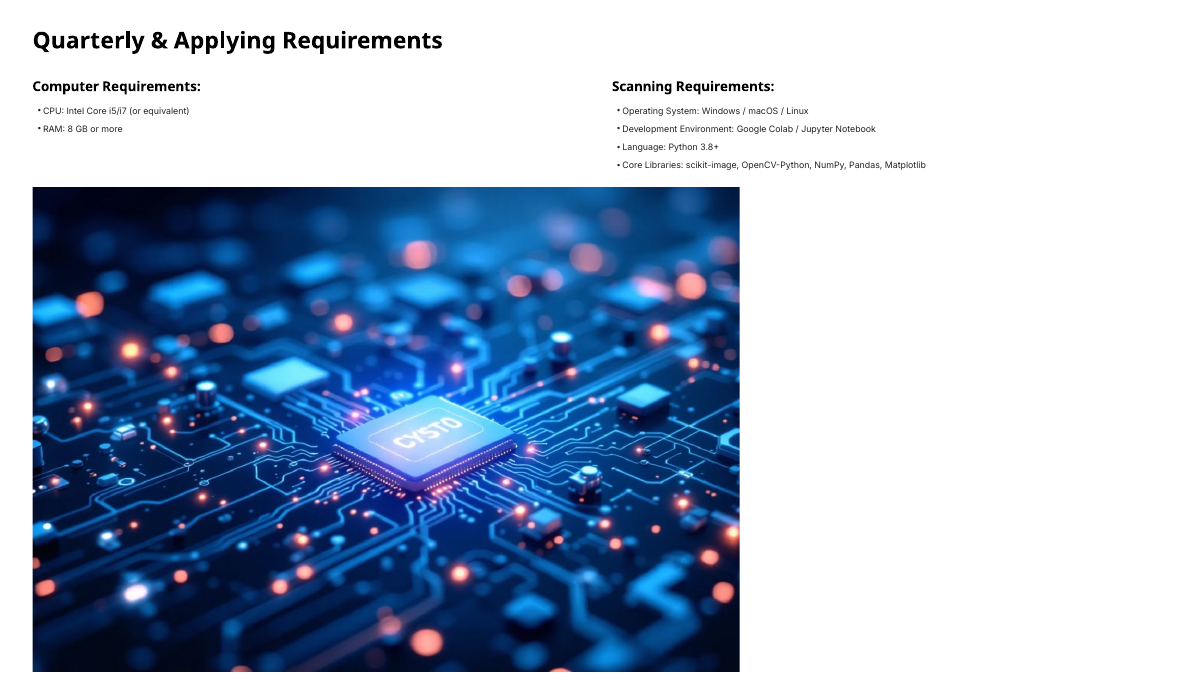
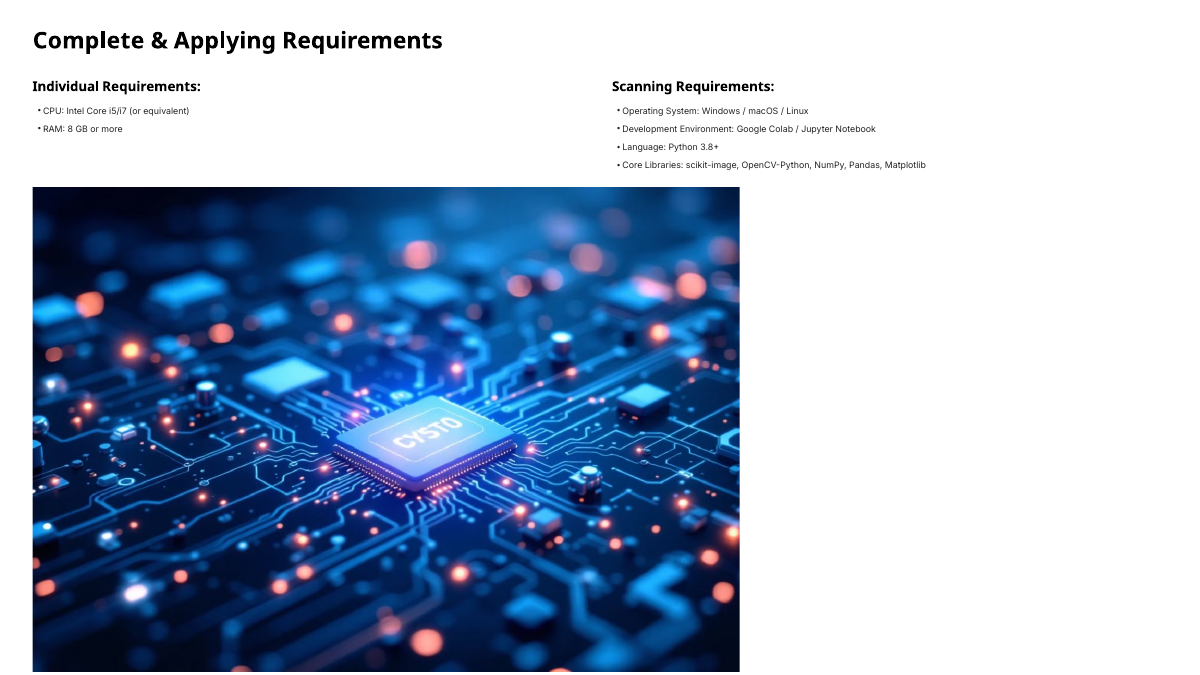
Quarterly: Quarterly -> Complete (89, 41)
Computer: Computer -> Individual (66, 87)
